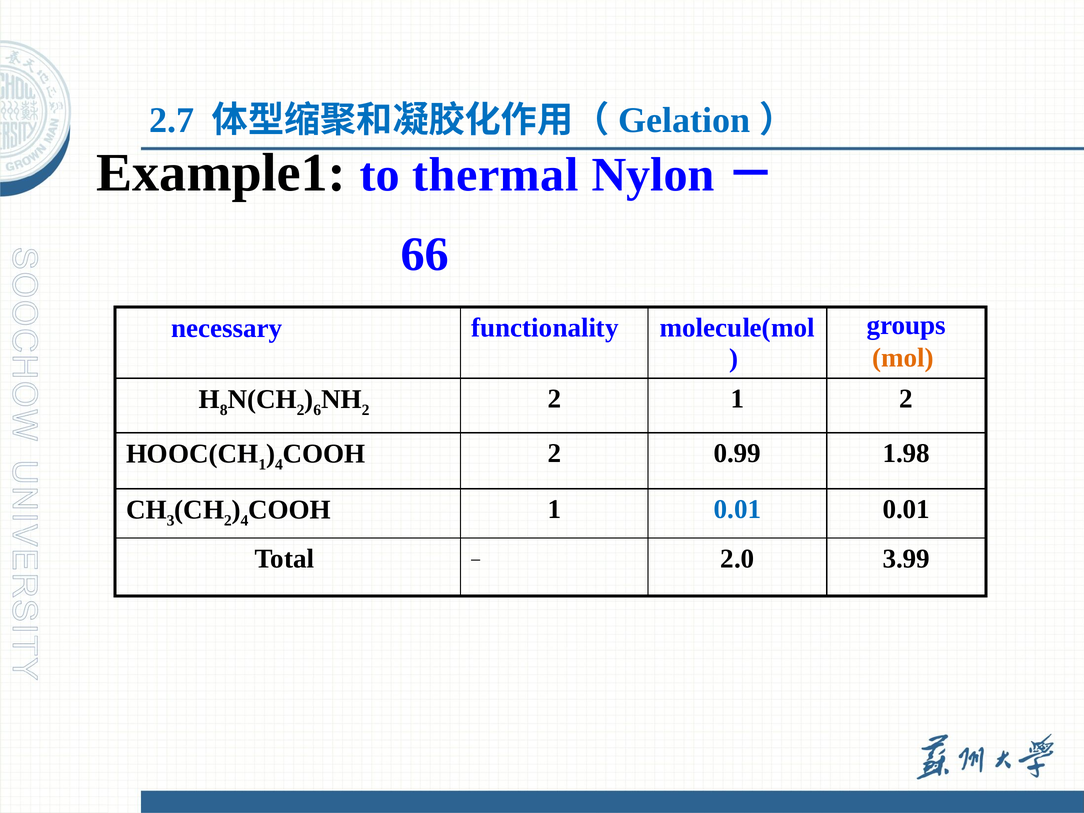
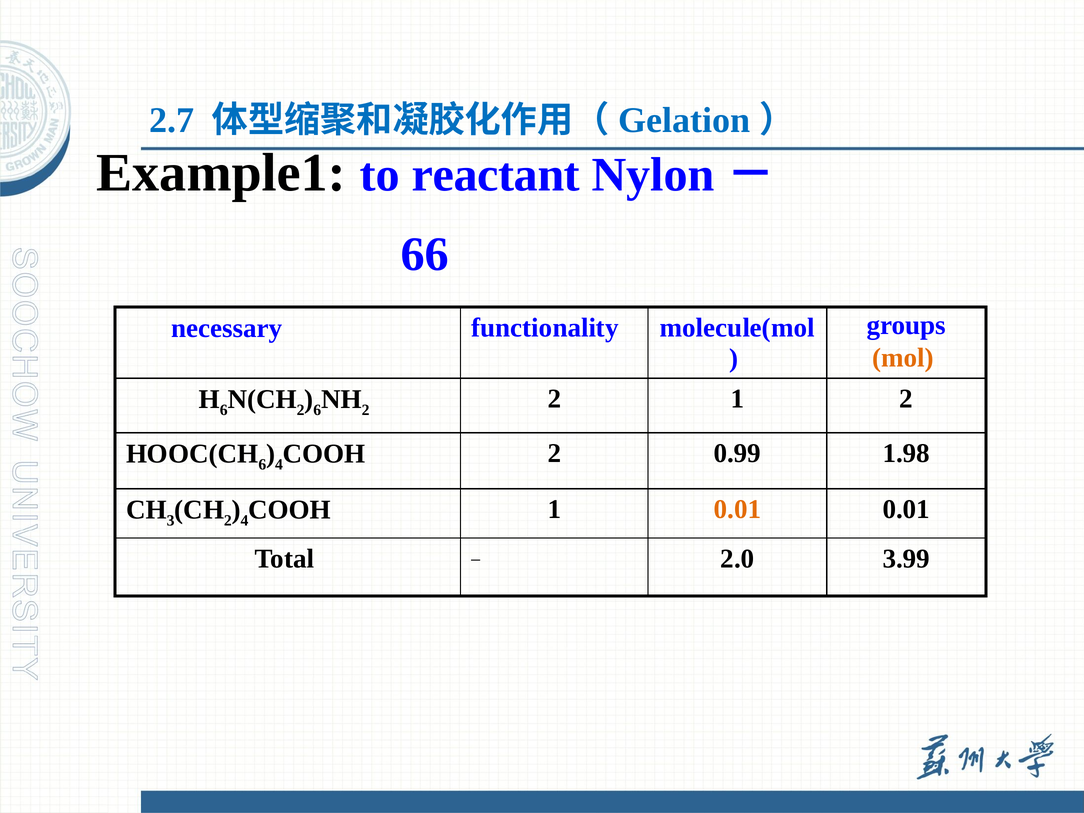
thermal: thermal -> reactant (496, 175)
8: 8 -> 6 (224, 410)
1: 1 -> 6 (262, 464)
0.01 colour: blue -> orange (737, 509)
